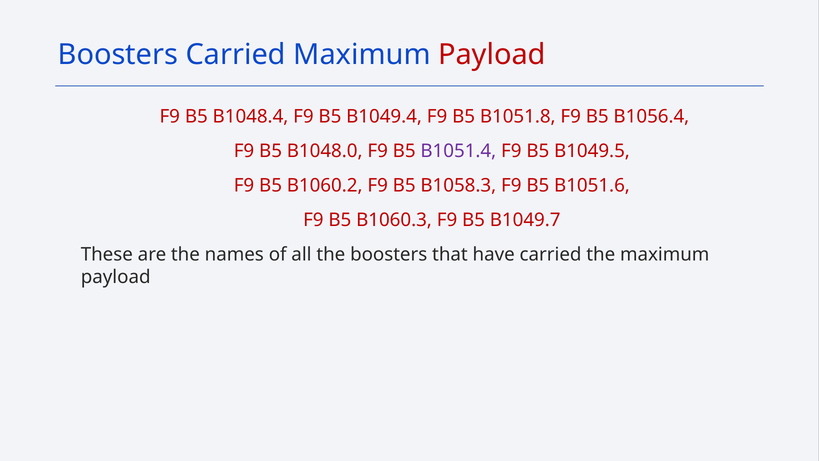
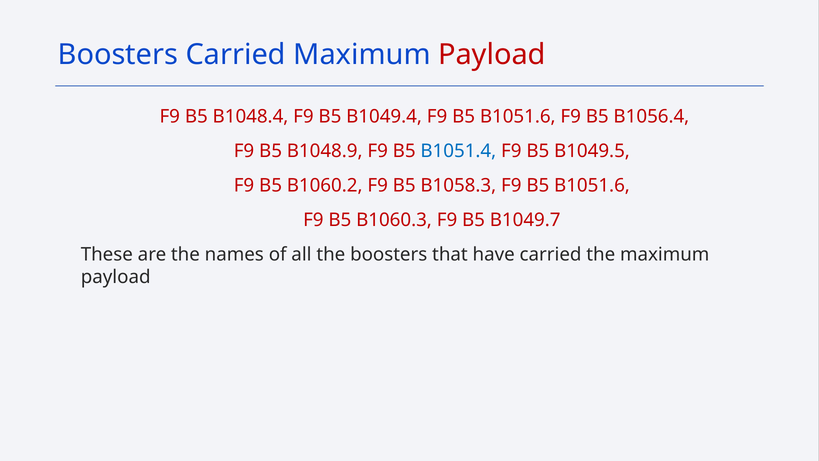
B1049.4 F9 B5 B1051.8: B1051.8 -> B1051.6 (518, 116)
B1048.0: B1048.0 -> B1048.9 (325, 151)
B1051.4 colour: purple -> blue (458, 151)
